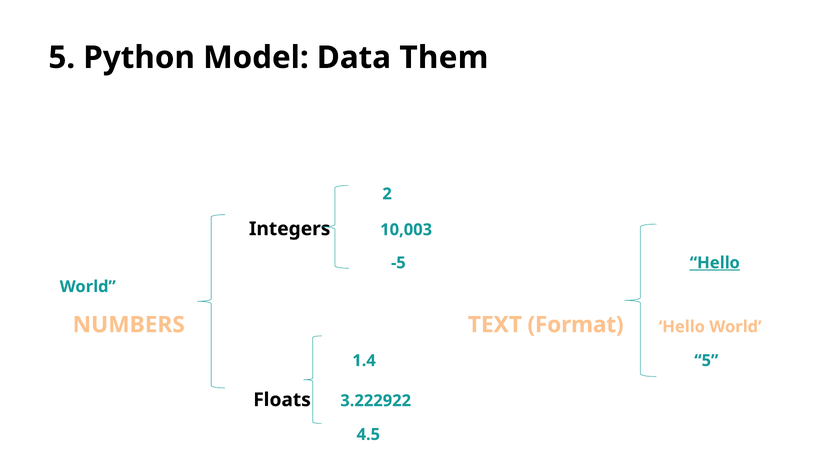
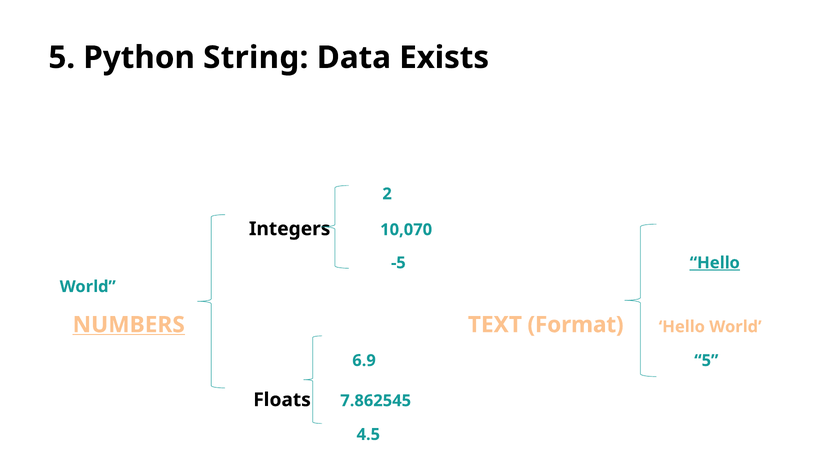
Model: Model -> String (256, 58)
Them: Them -> Exists (444, 58)
10,003: 10,003 -> 10,070 (406, 230)
NUMBERS underline: none -> present (129, 325)
1.4: 1.4 -> 6.9 (364, 361)
3.222922: 3.222922 -> 7.862545 (376, 401)
